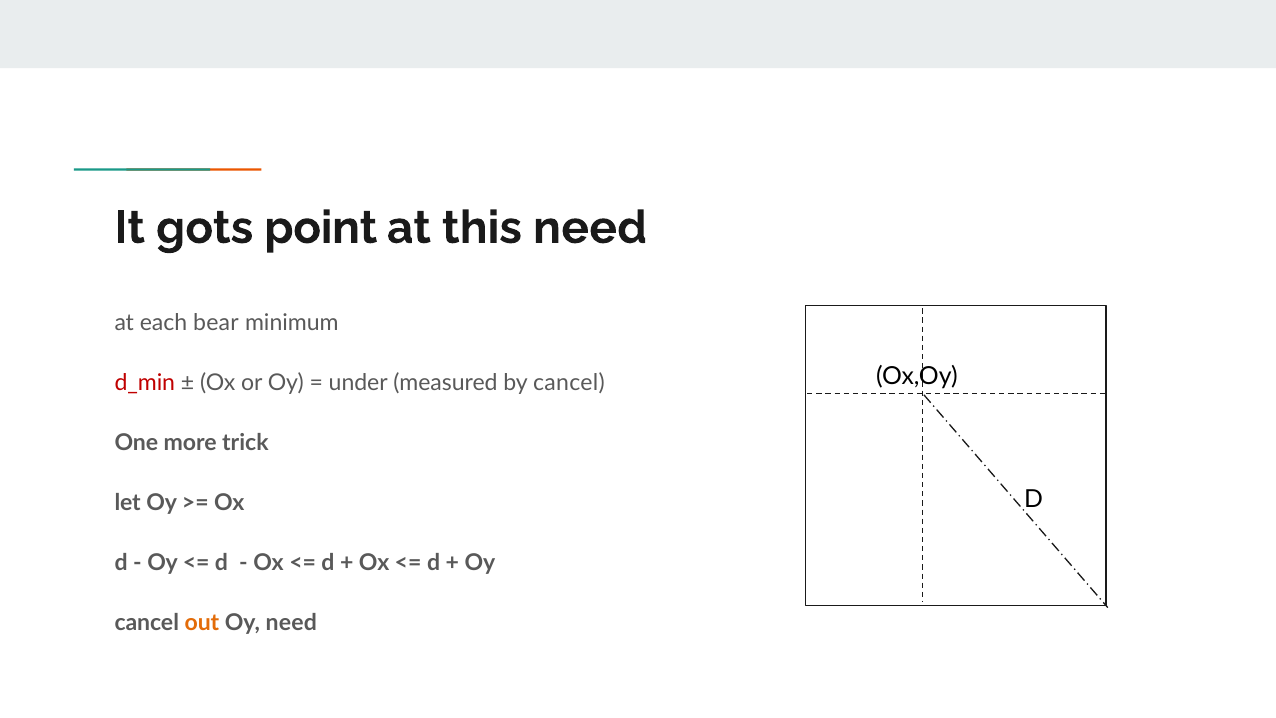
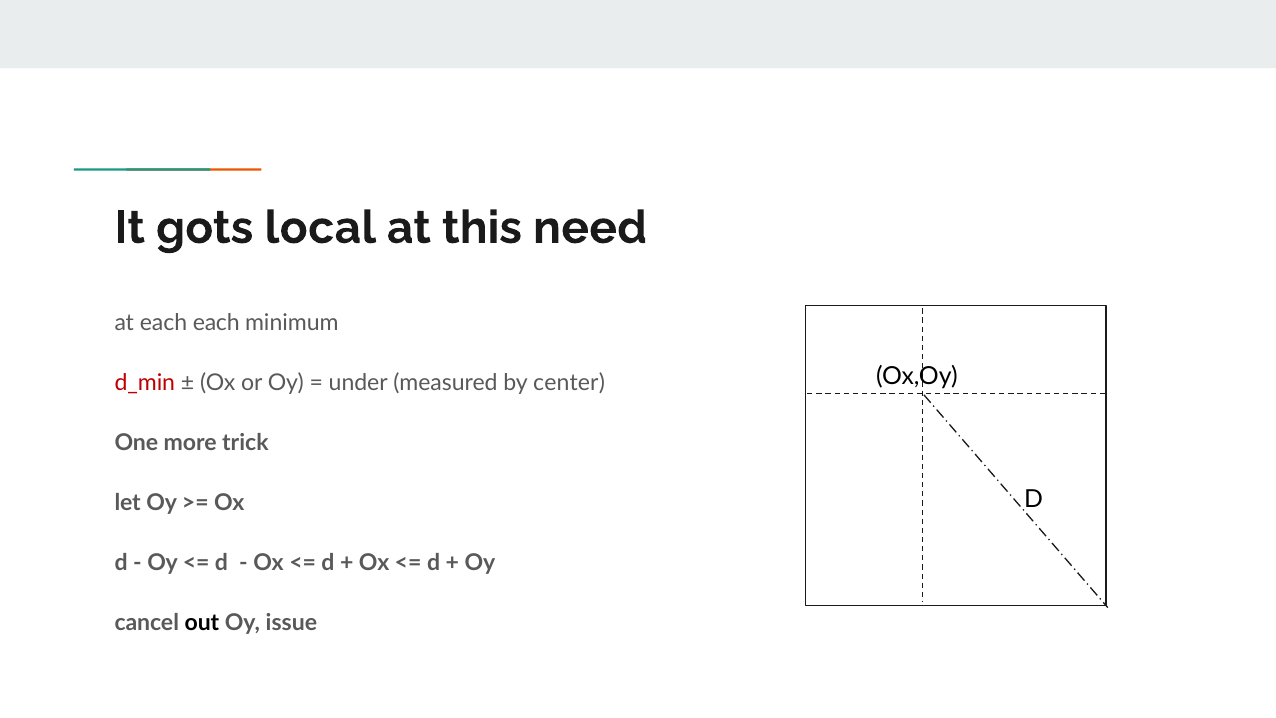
point: point -> local (320, 228)
each bear: bear -> each (216, 322)
by cancel: cancel -> center (569, 383)
out colour: orange -> black (202, 623)
Oy need: need -> issue (291, 623)
